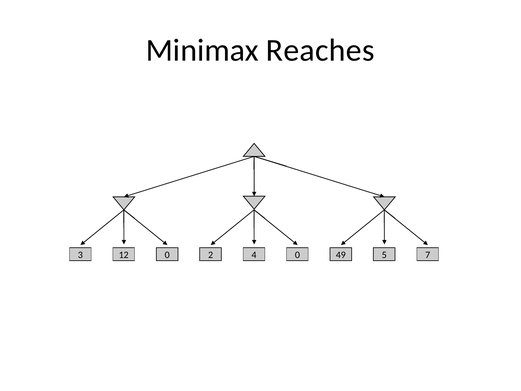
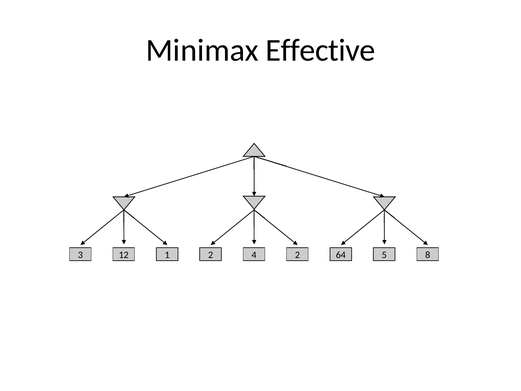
Reaches: Reaches -> Effective (321, 50)
12 0: 0 -> 1 (167, 255)
4 0: 0 -> 2 (297, 255)
49: 49 -> 64 (341, 255)
7: 7 -> 8 (428, 255)
